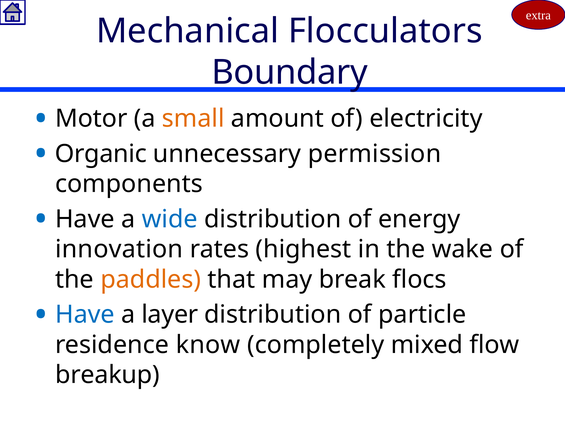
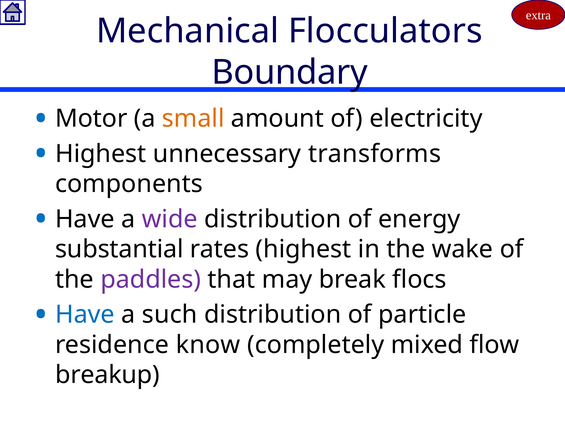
Organic: Organic -> Highest (101, 154)
permission: permission -> transforms (375, 154)
wide colour: blue -> purple (170, 219)
innovation: innovation -> substantial (119, 249)
paddles colour: orange -> purple (151, 279)
layer: layer -> such (170, 314)
